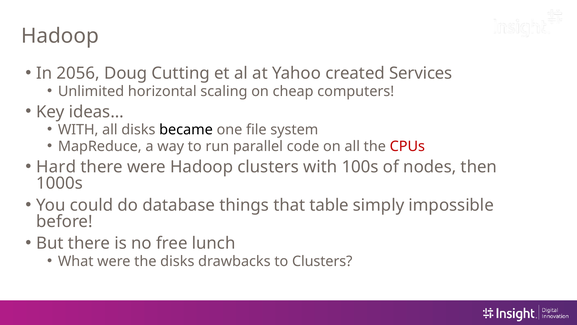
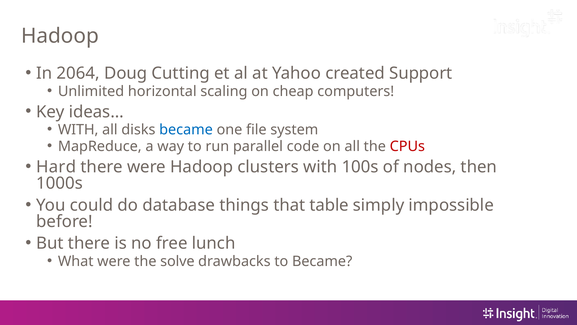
2056: 2056 -> 2064 (78, 73)
Services: Services -> Support (421, 73)
became colour: black -> blue (186, 130)
the disks: disks -> solve (177, 261)
to Clusters: Clusters -> Became (322, 261)
